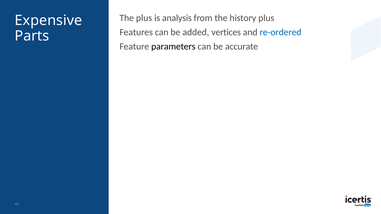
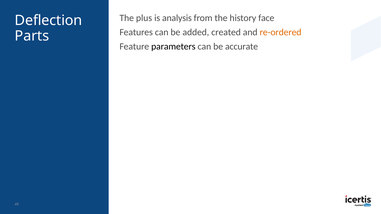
history plus: plus -> face (266, 18)
Expensive: Expensive -> Deflection (48, 20)
vertices: vertices -> created (226, 32)
re-ordered colour: blue -> orange (281, 32)
